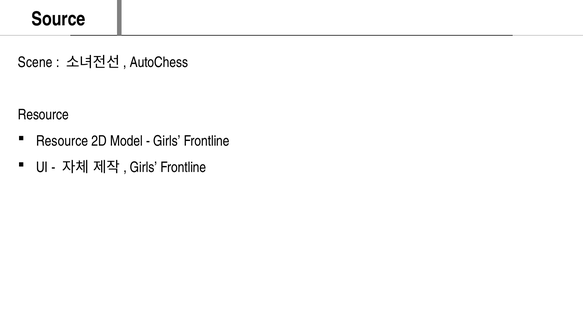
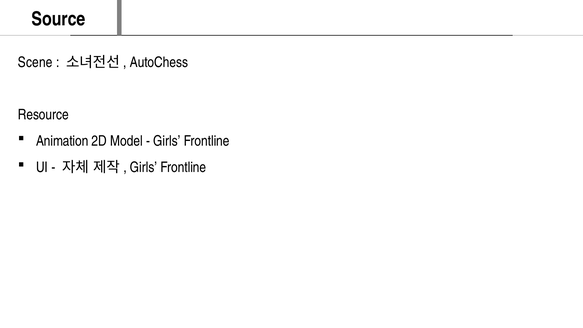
Resource: Resource -> Animation (62, 141)
